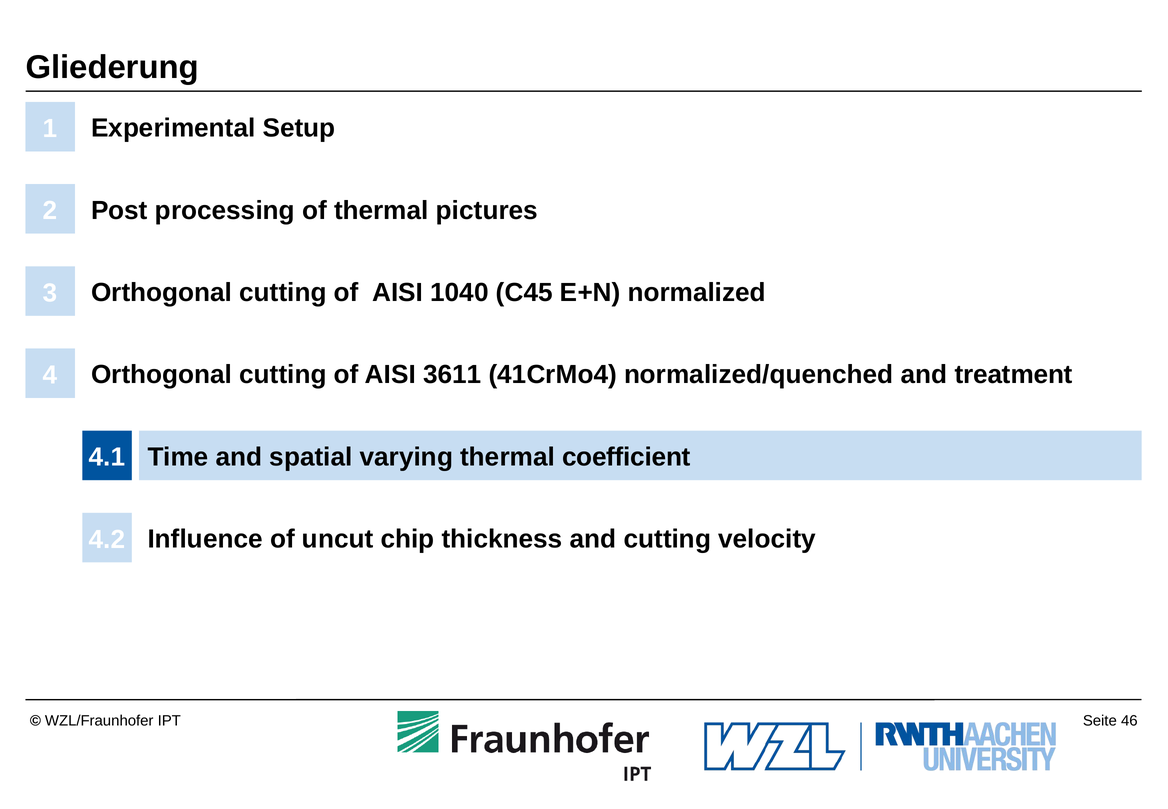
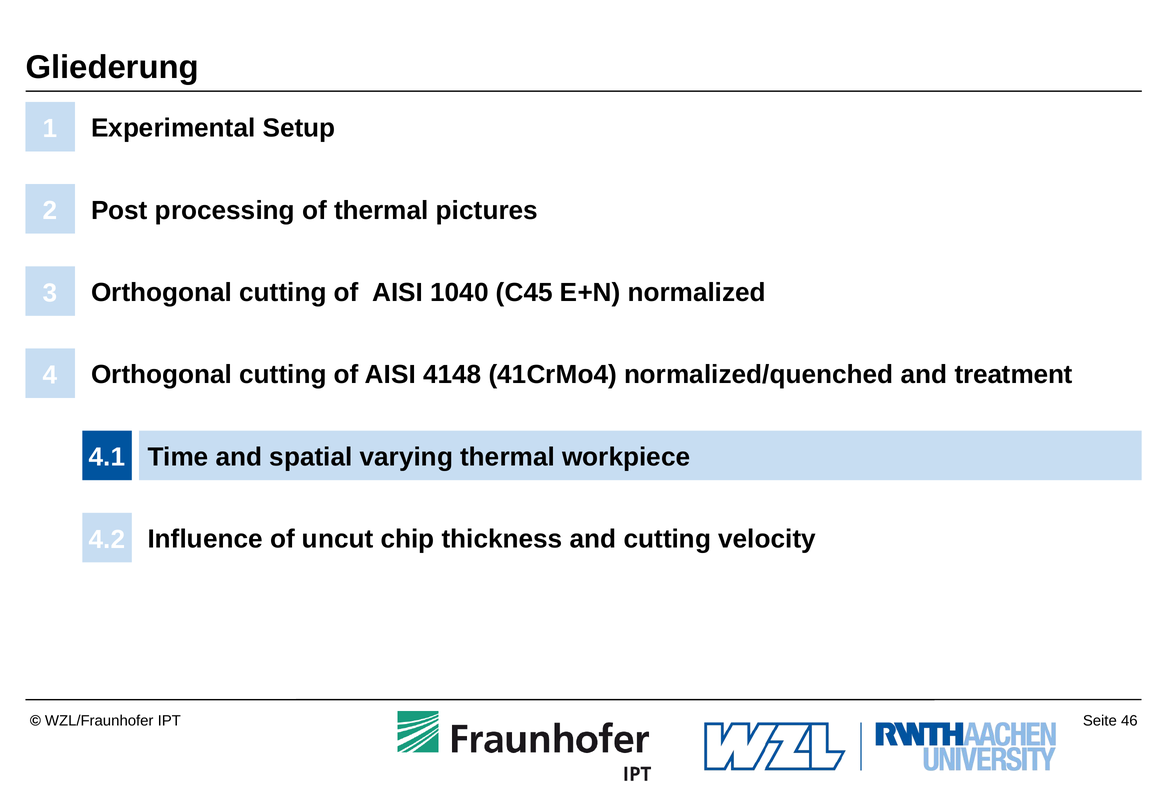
3611: 3611 -> 4148 (452, 375)
coefficient: coefficient -> workpiece (626, 457)
